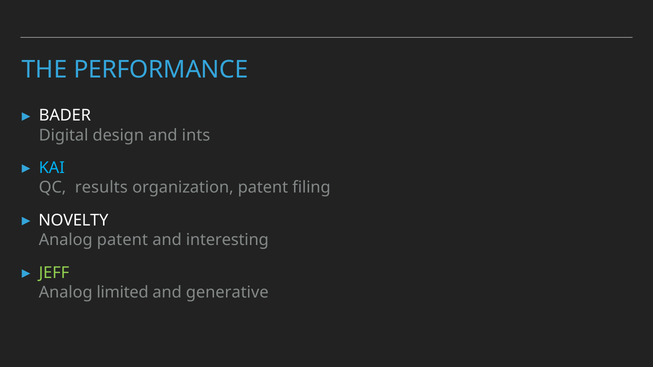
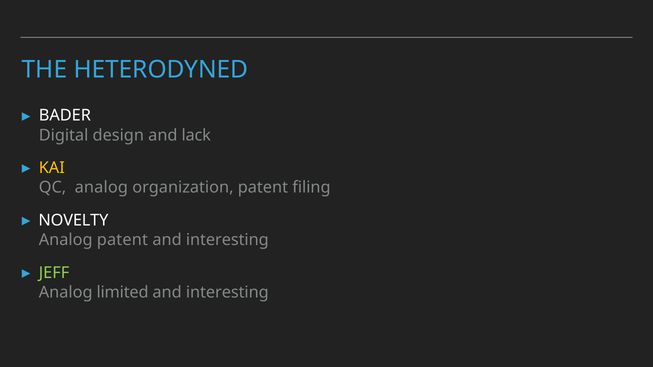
PERFORMANCE: PERFORMANCE -> HETERODYNED (161, 70)
ints: ints -> lack (196, 135)
KAI colour: light blue -> yellow (52, 168)
QC results: results -> analog (101, 188)
generative: generative -> interesting (227, 293)
